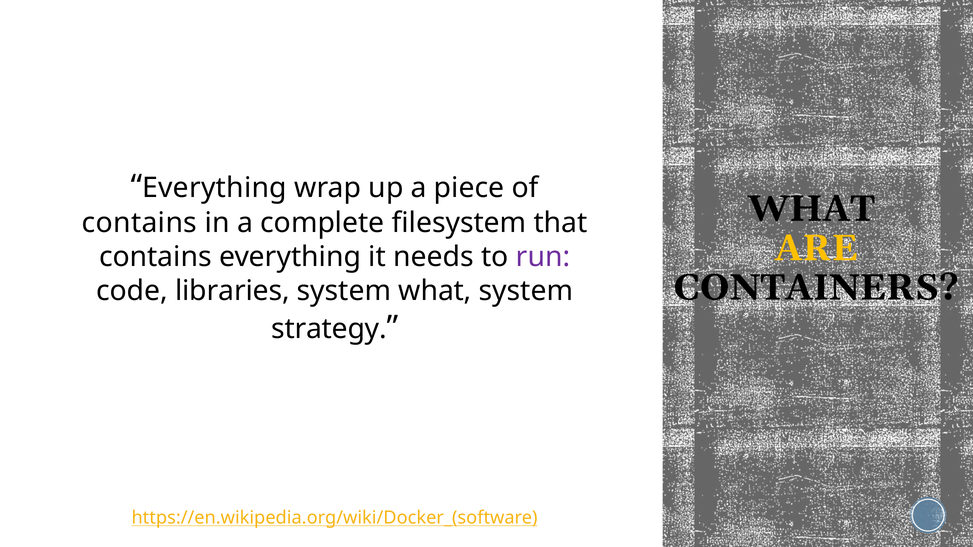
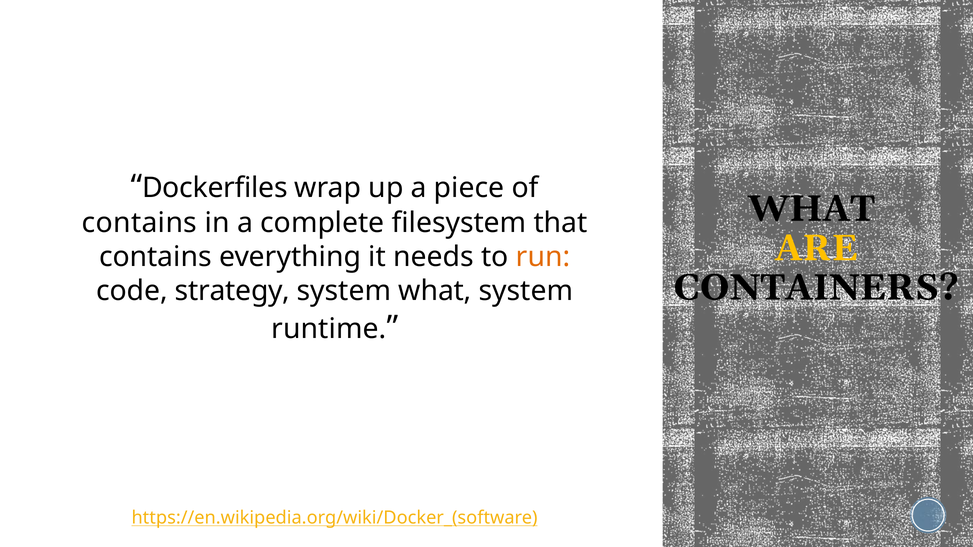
Everything: Everything -> Dockerfiles (215, 188)
run colour: purple -> orange (543, 257)
libraries: libraries -> strategy (232, 291)
strategy: strategy -> runtime (329, 329)
